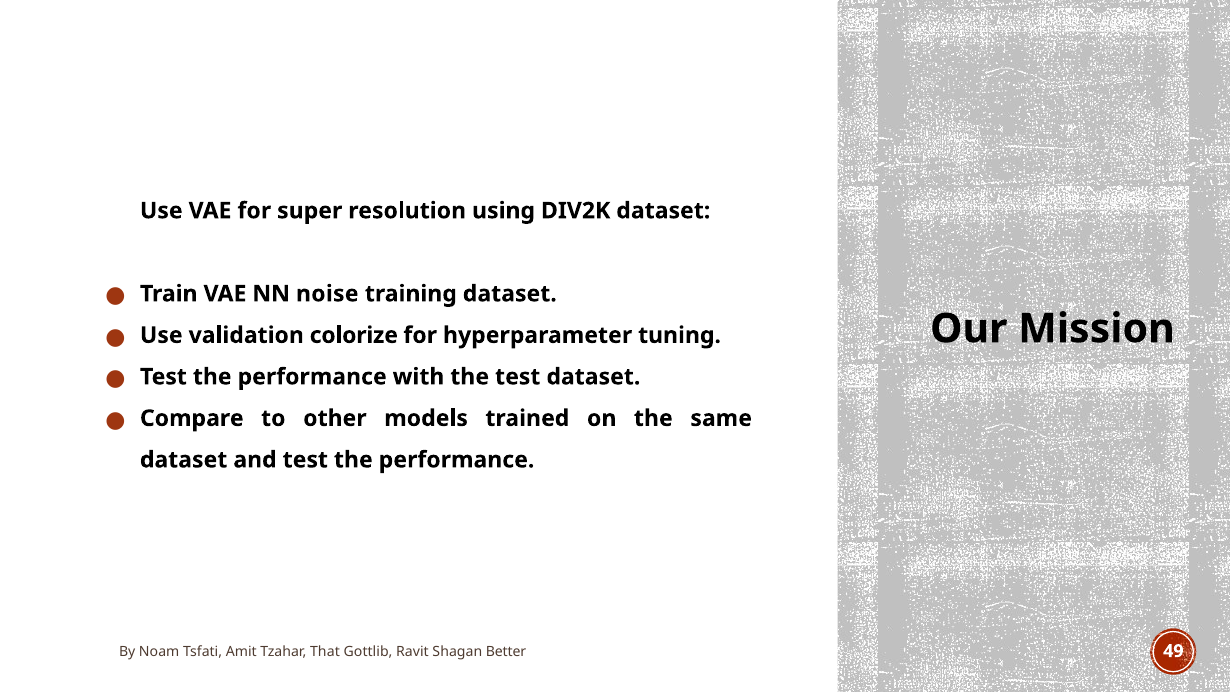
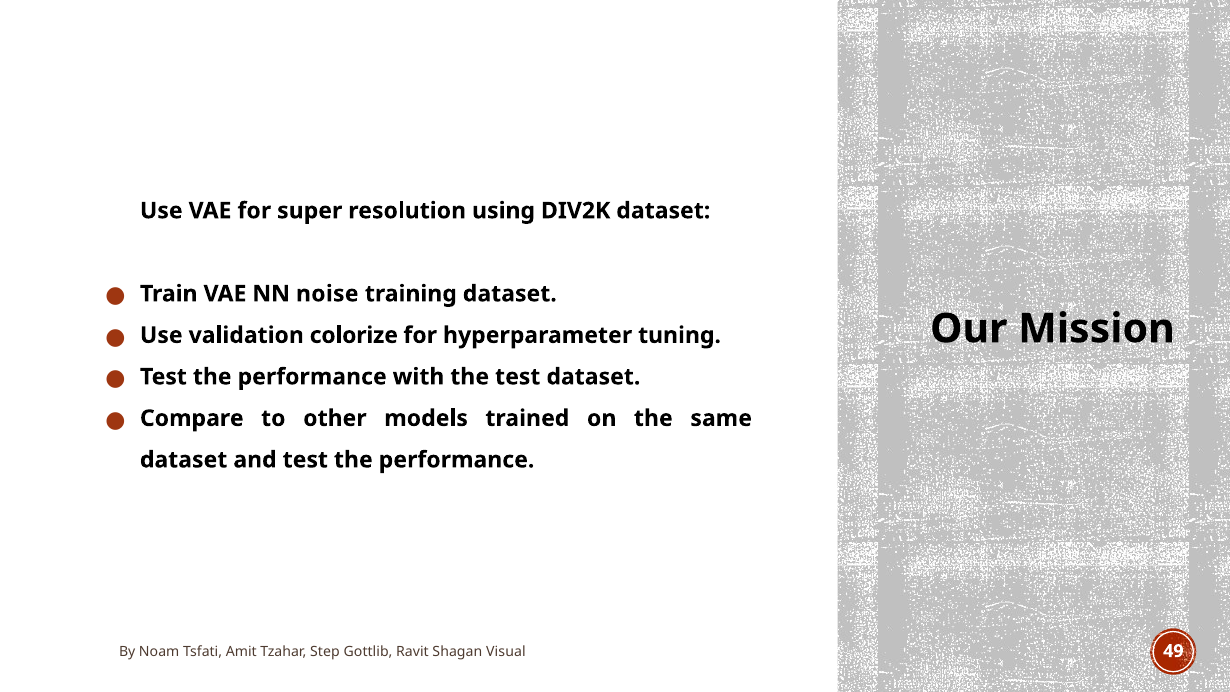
That: That -> Step (325, 652)
Better: Better -> Visual (506, 652)
